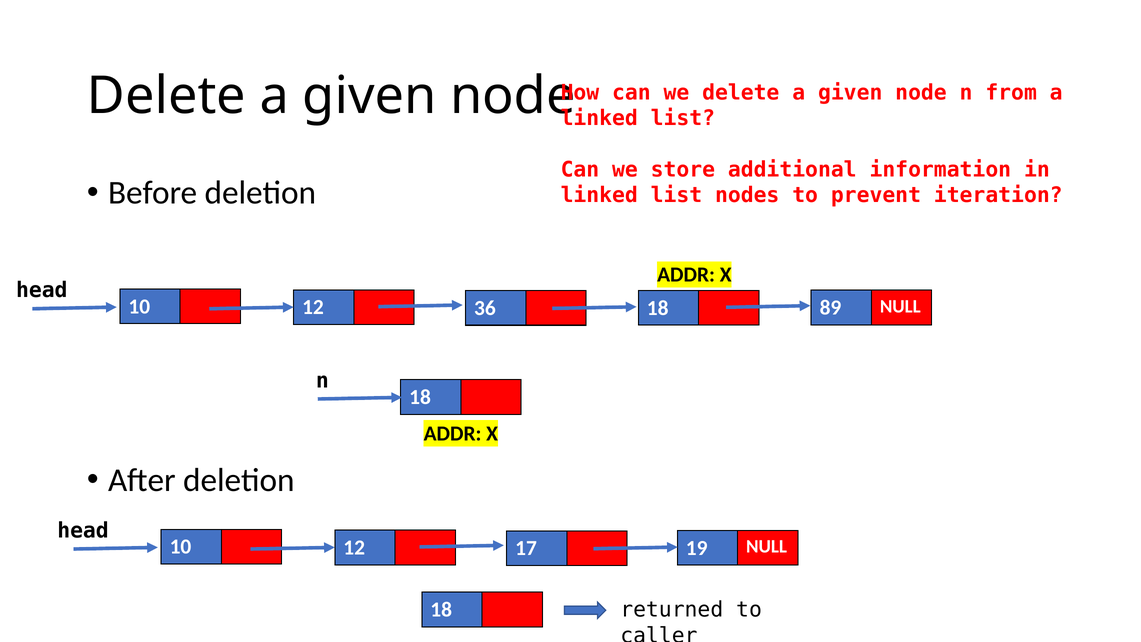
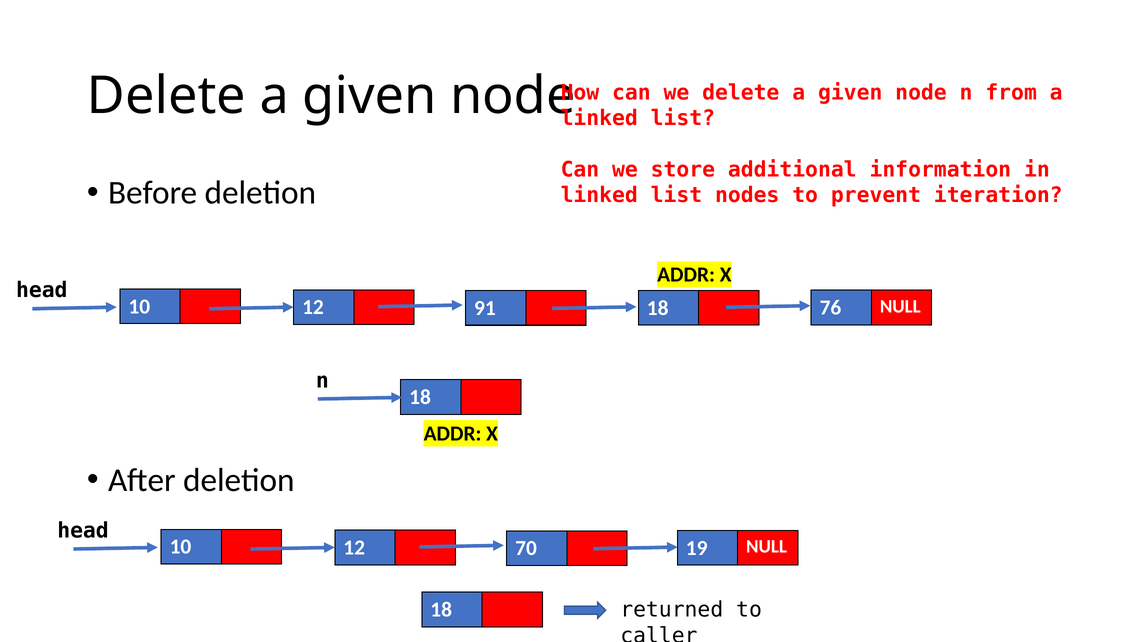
36: 36 -> 91 (485, 308)
89: 89 -> 76 (830, 308)
17: 17 -> 70 (526, 548)
